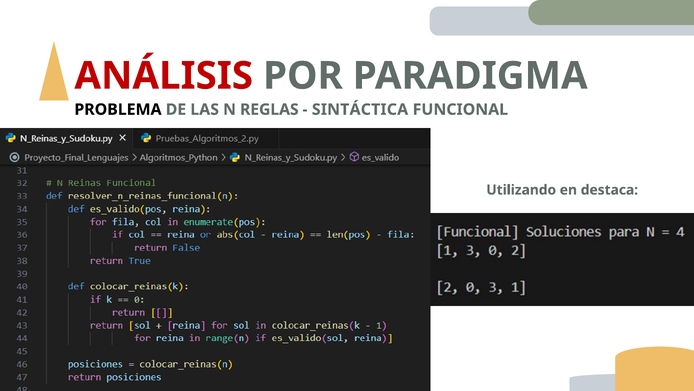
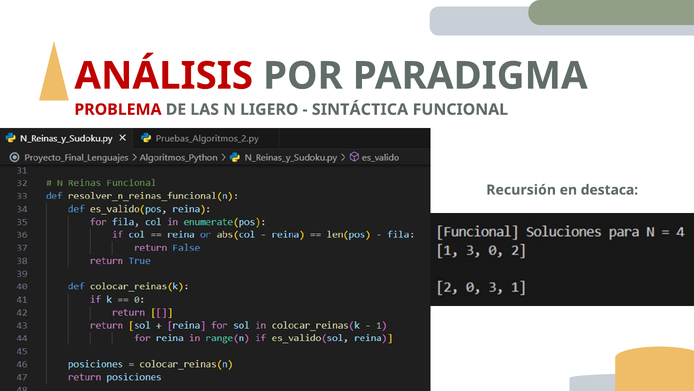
PROBLEMA colour: black -> red (118, 109)
REGLAS: REGLAS -> LIGERO (269, 109)
Utilizando: Utilizando -> Recursión (521, 190)
